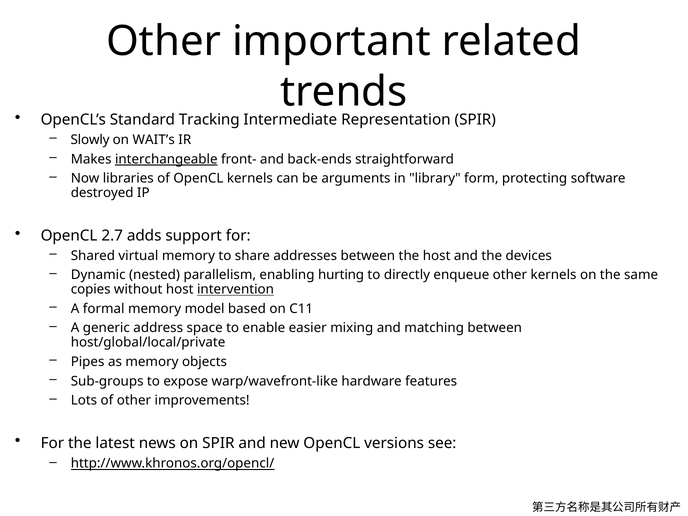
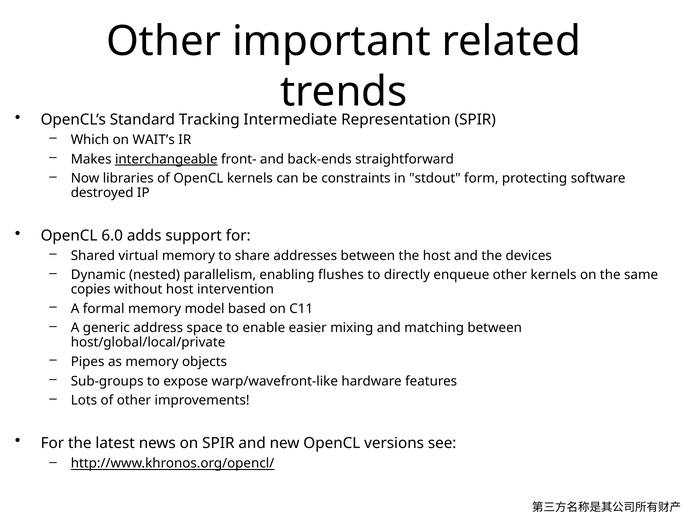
Slowly: Slowly -> Which (90, 140)
arguments: arguments -> constraints (356, 178)
library: library -> stdout (435, 178)
2.7: 2.7 -> 6.0 (112, 236)
hurting: hurting -> flushes (341, 275)
intervention underline: present -> none (235, 290)
